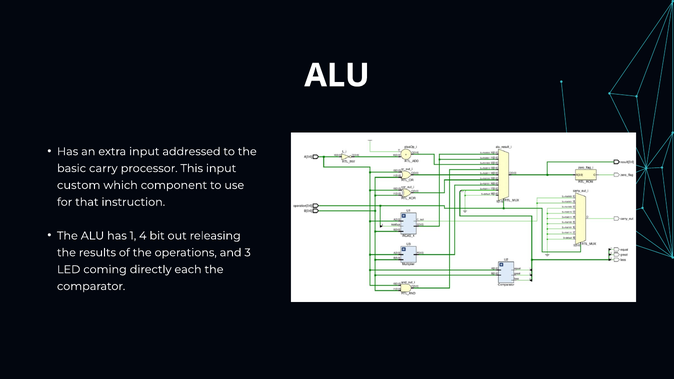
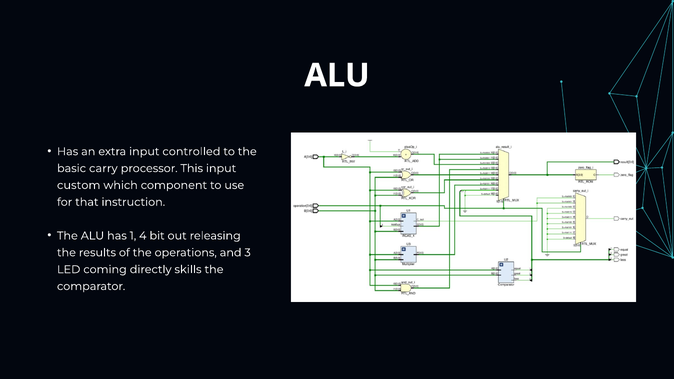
addressed: addressed -> controlled (191, 152)
each: each -> skills (188, 270)
